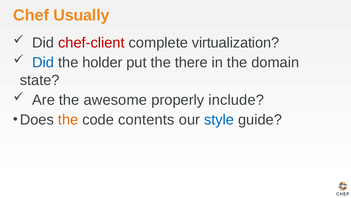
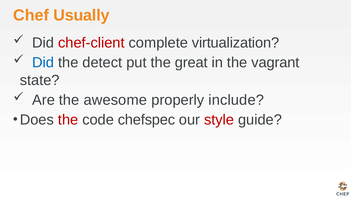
holder: holder -> detect (102, 62)
there: there -> great (191, 62)
domain: domain -> vagrant (275, 62)
the colour: orange -> red (68, 119)
contents: contents -> chefspec (147, 119)
style colour: blue -> red (219, 119)
